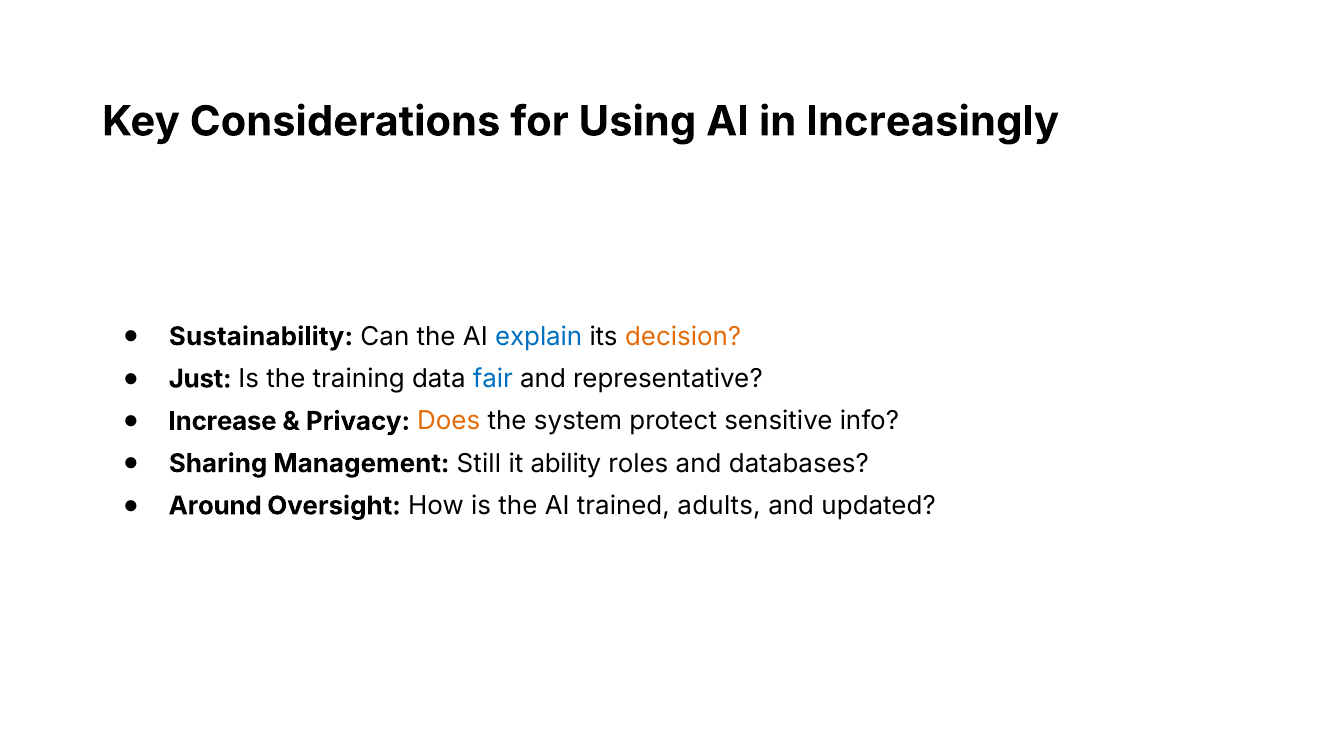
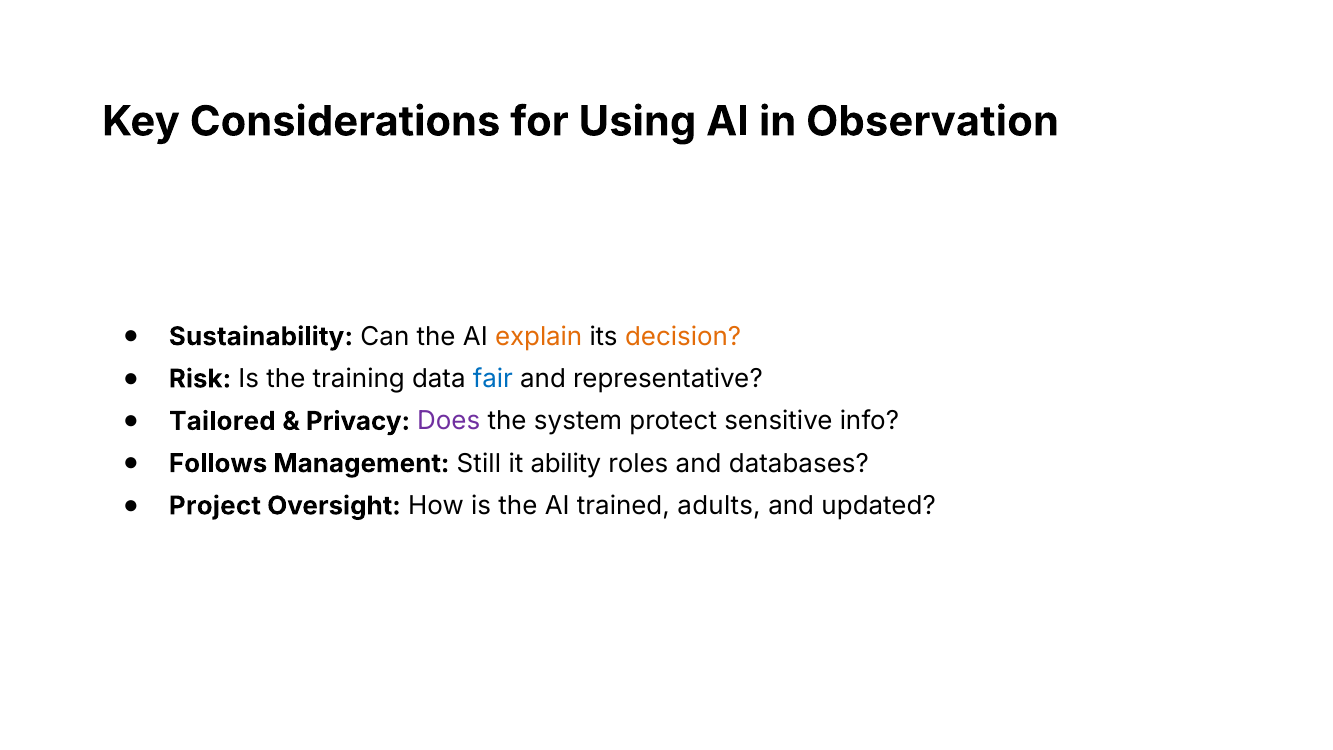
Increasingly: Increasingly -> Observation (933, 122)
explain colour: blue -> orange (539, 337)
Just: Just -> Risk (200, 379)
Increase: Increase -> Tailored (222, 421)
Does colour: orange -> purple (449, 421)
Sharing: Sharing -> Follows (218, 463)
Around: Around -> Project (215, 506)
